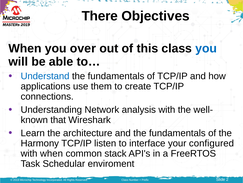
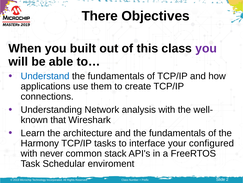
over: over -> built (83, 48)
you colour: blue -> purple (206, 48)
listen: listen -> tasks (105, 143)
with when: when -> never (52, 153)
